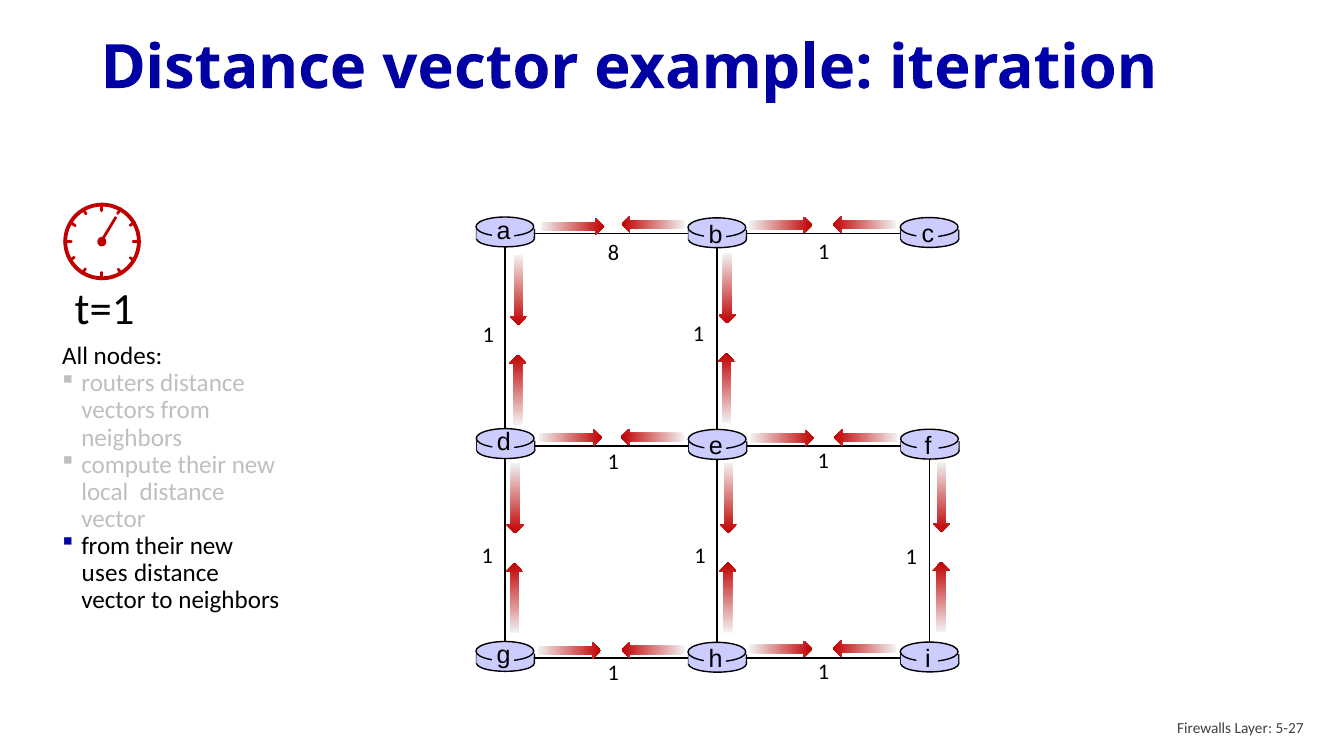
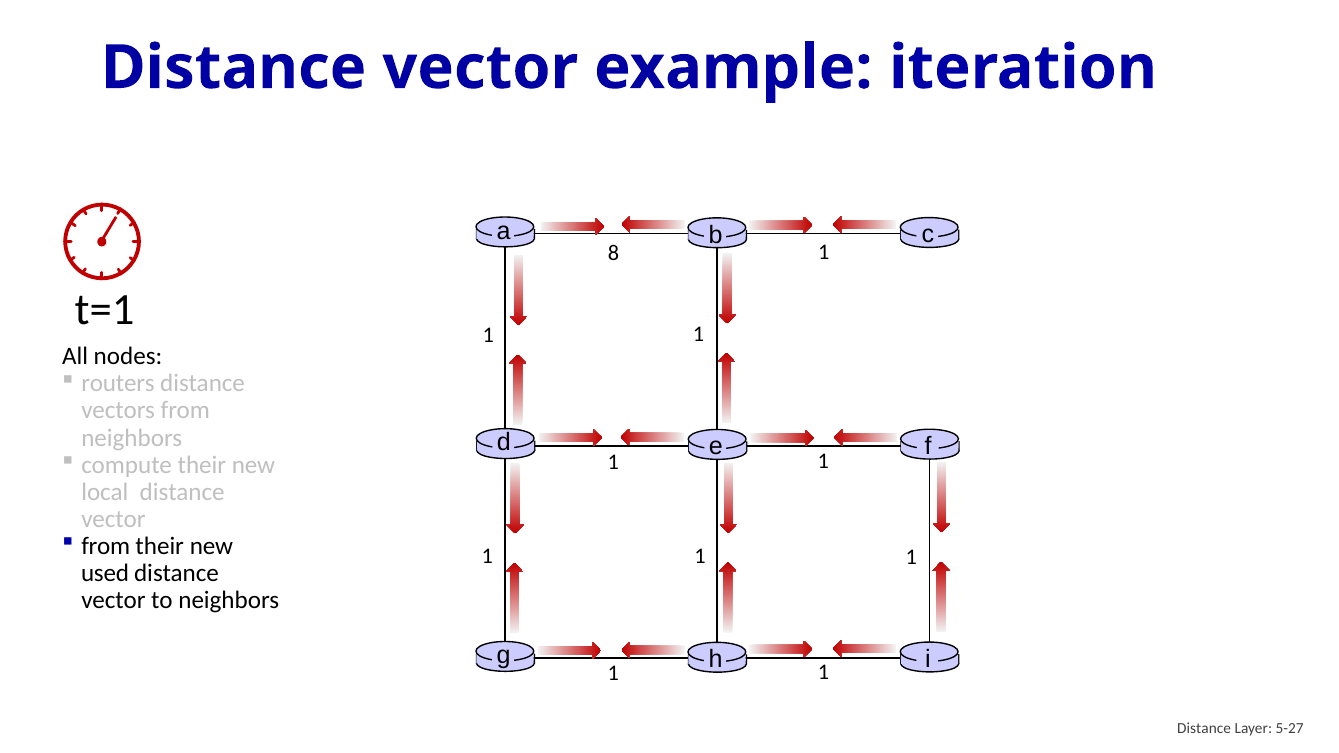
uses: uses -> used (105, 573)
Firewalls: Firewalls -> Distance (1204, 728)
